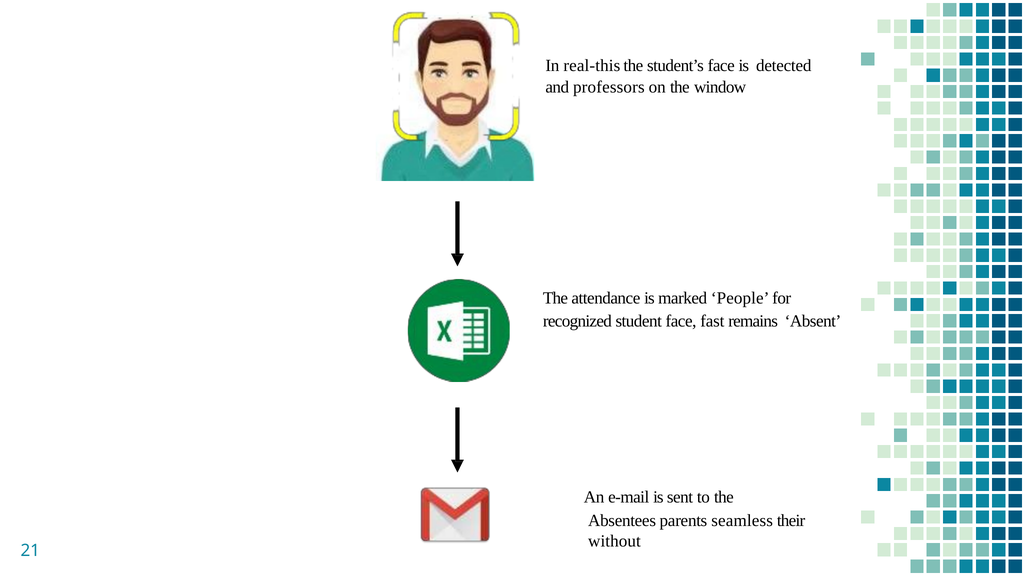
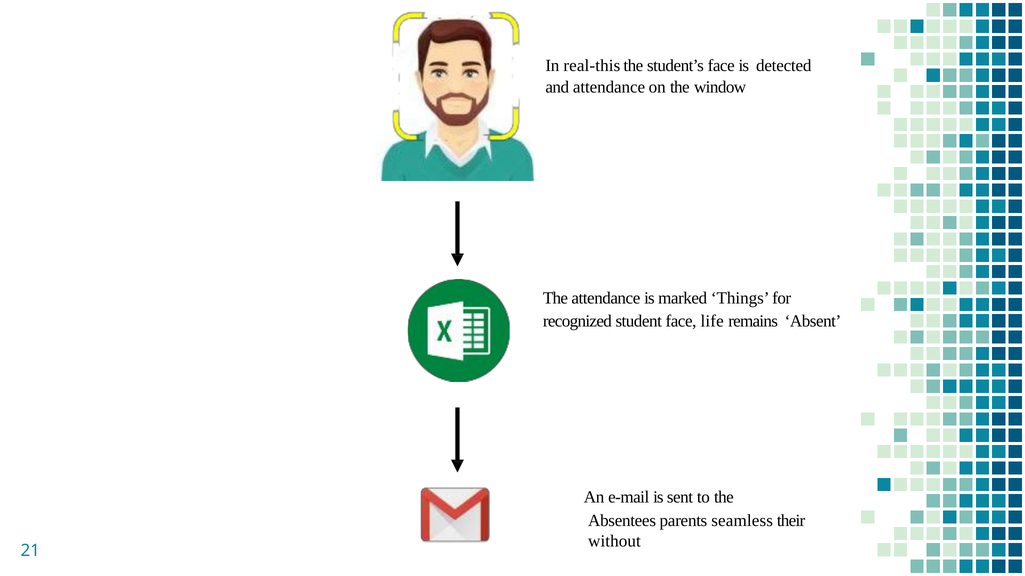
and professors: professors -> attendance (609, 87)
People: People -> Things (740, 298)
fast: fast -> life (712, 322)
